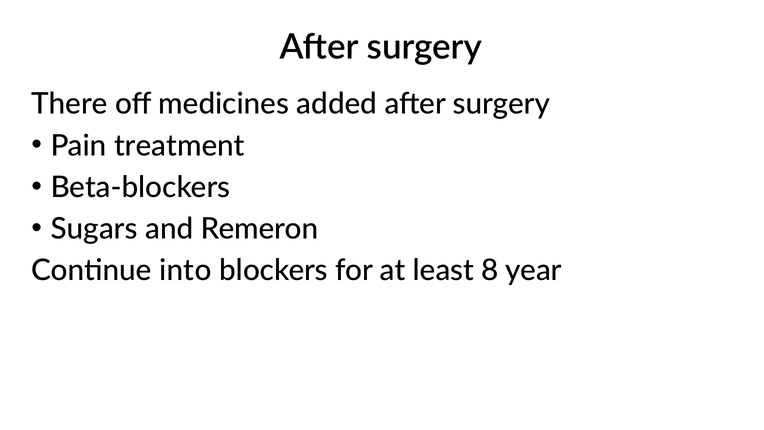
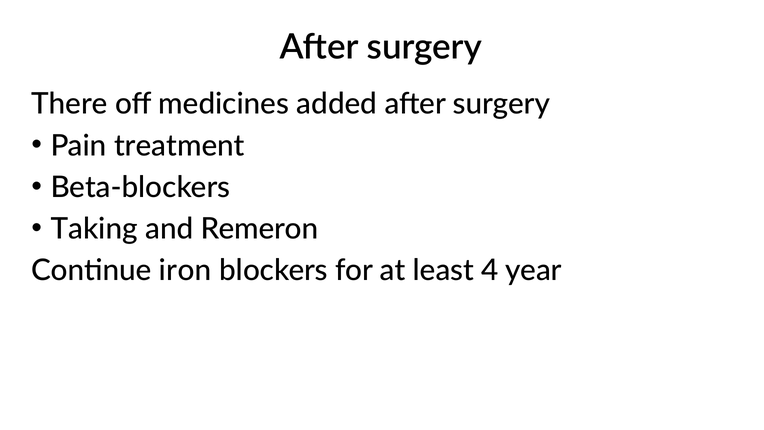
Sugars: Sugars -> Taking (94, 229)
into: into -> iron (185, 270)
8: 8 -> 4 (490, 270)
